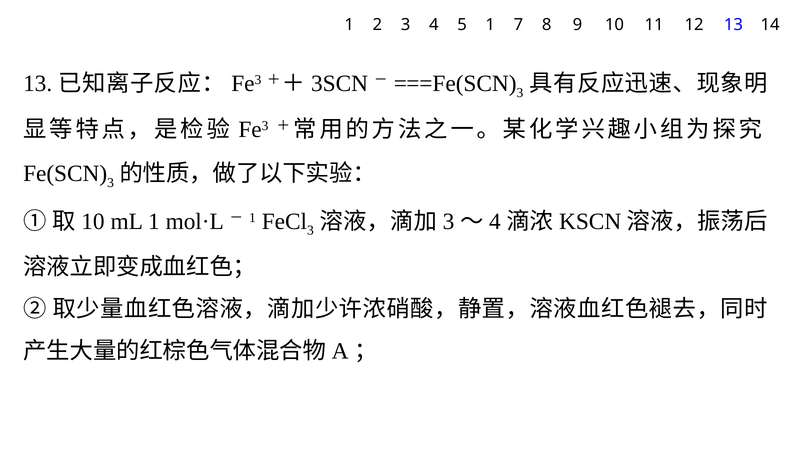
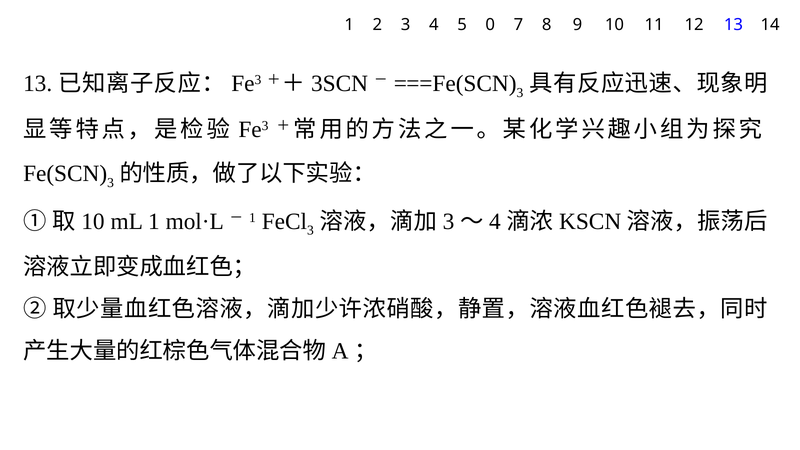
5 1: 1 -> 0 (490, 25)
